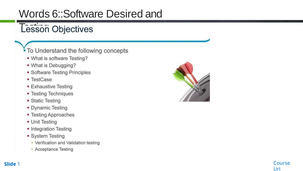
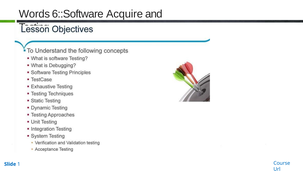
Desired: Desired -> Acquire (125, 14)
